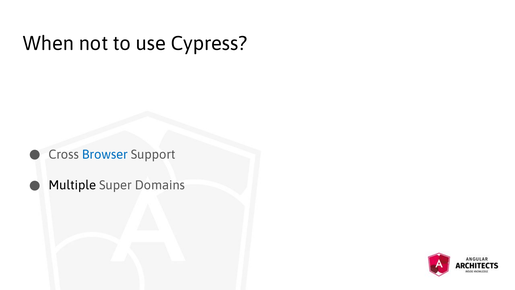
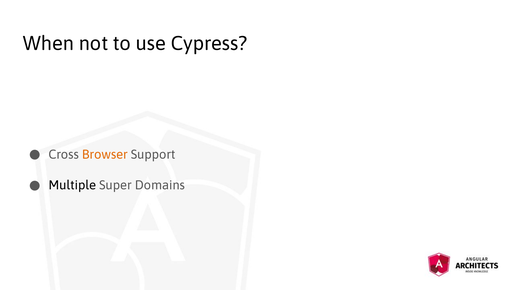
Browser colour: blue -> orange (105, 154)
